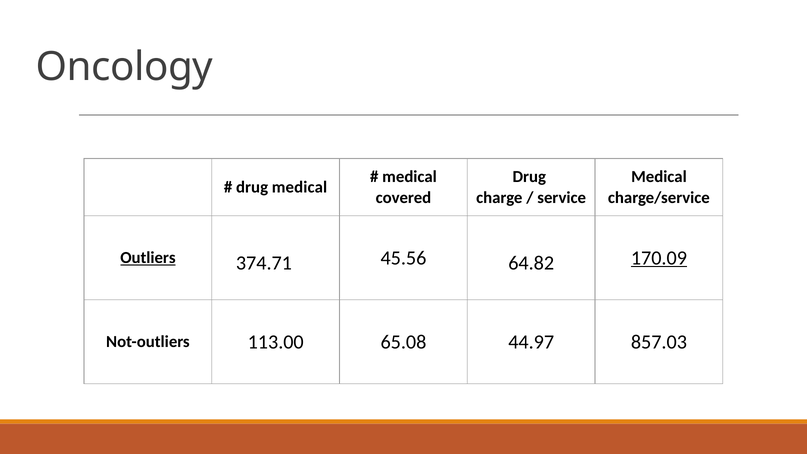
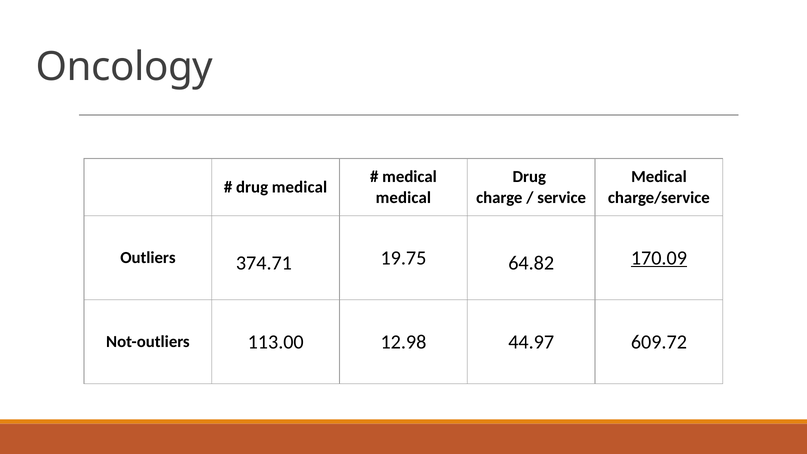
covered: covered -> medical (403, 197)
Outliers underline: present -> none (148, 258)
45.56: 45.56 -> 19.75 (403, 258)
65.08: 65.08 -> 12.98 (403, 342)
857.03: 857.03 -> 609.72 (659, 342)
